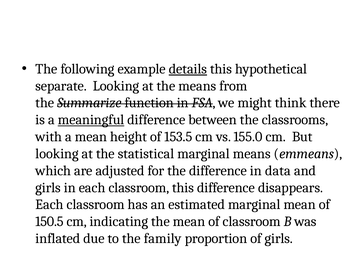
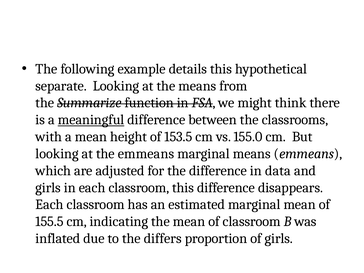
details underline: present -> none (188, 69)
the statistical: statistical -> emmeans (146, 154)
150.5: 150.5 -> 155.5 (49, 221)
family: family -> differs (163, 238)
